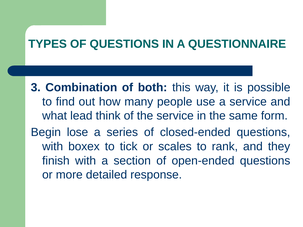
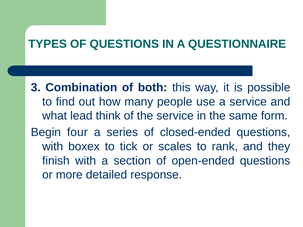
lose: lose -> four (77, 132)
